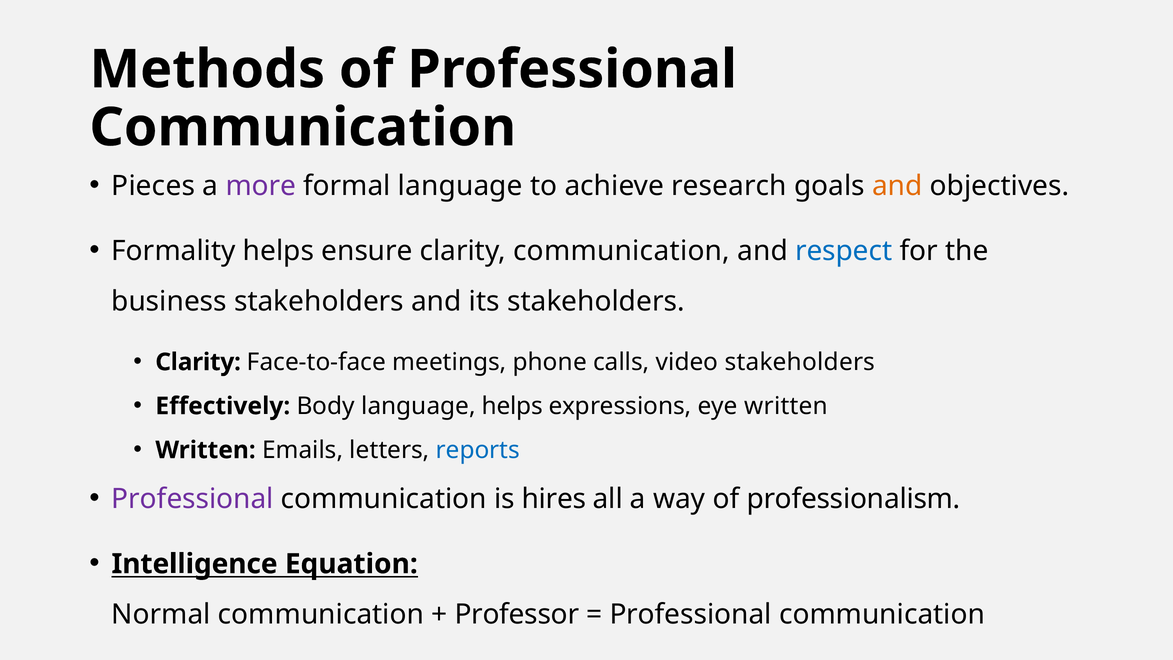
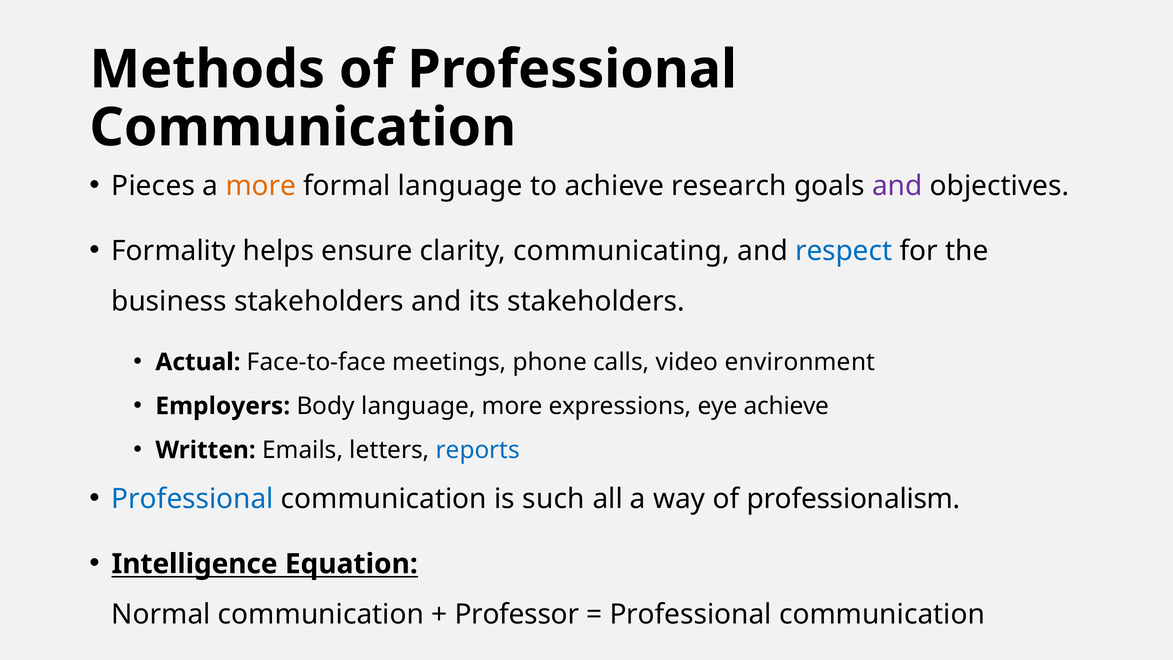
more colour: purple -> orange (261, 186)
and colour: orange -> purple (897, 186)
clarity communication: communication -> communicating (622, 251)
Clarity: Clarity -> Actual (198, 362)
video stakeholders: stakeholders -> environment (800, 362)
Effectively: Effectively -> Employers (223, 406)
language helps: helps -> more (512, 406)
eye written: written -> achieve (786, 406)
Professional colour: purple -> blue (193, 499)
hires: hires -> such (554, 499)
